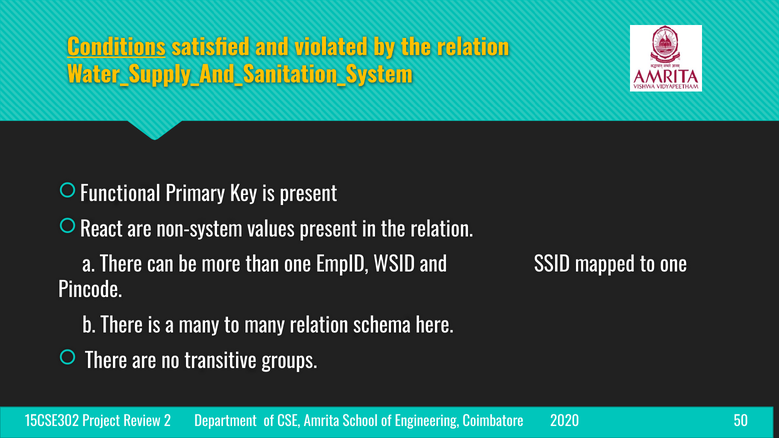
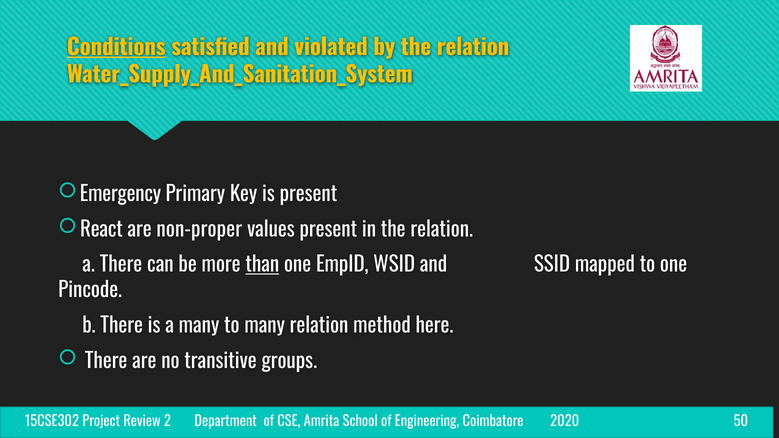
Functional: Functional -> Emergency (120, 194)
non-system: non-system -> non-proper (199, 230)
than underline: none -> present (262, 265)
schema: schema -> method (382, 326)
